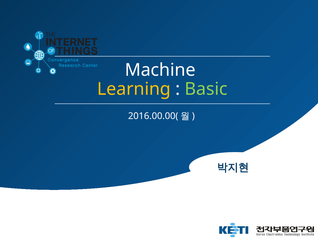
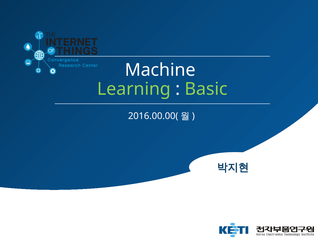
Learning colour: yellow -> light green (134, 89)
